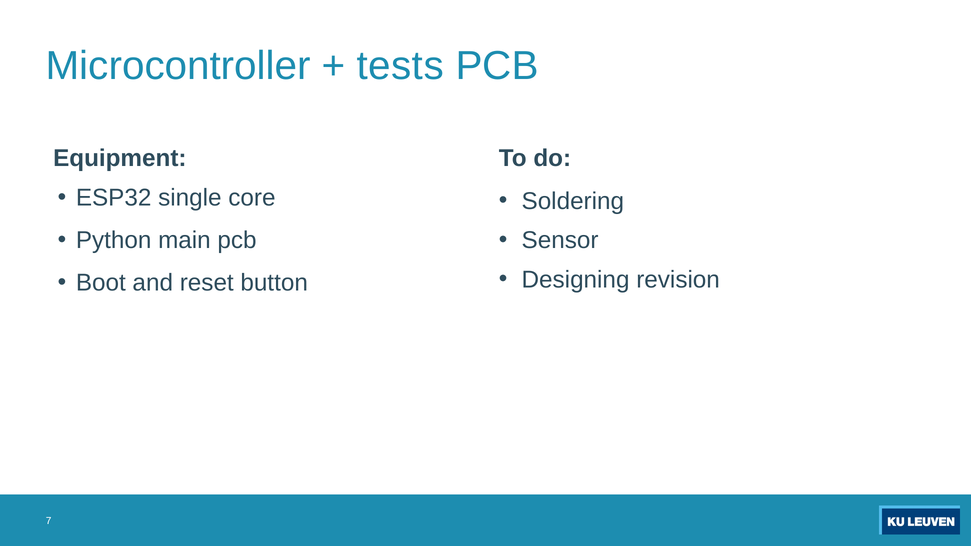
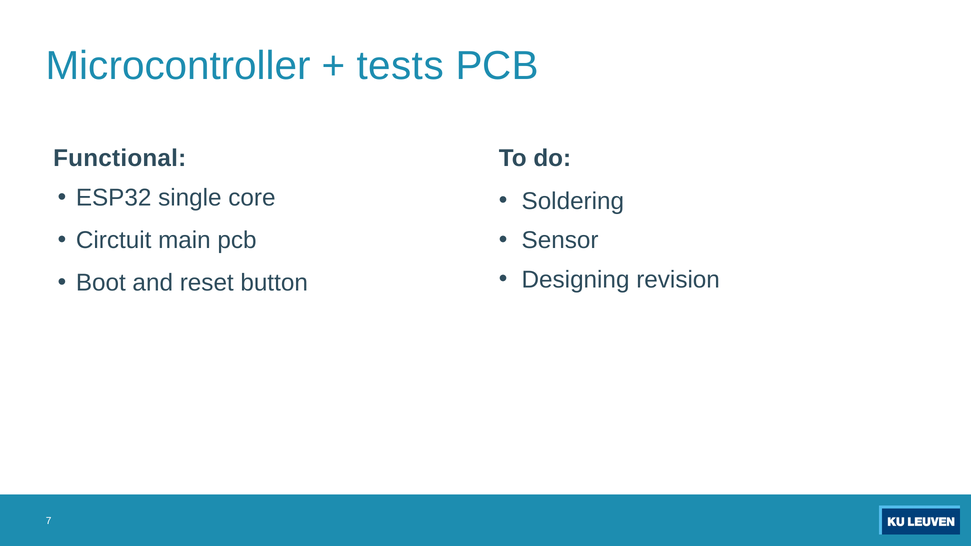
Equipment: Equipment -> Functional (120, 158)
Python: Python -> Circtuit (114, 240)
